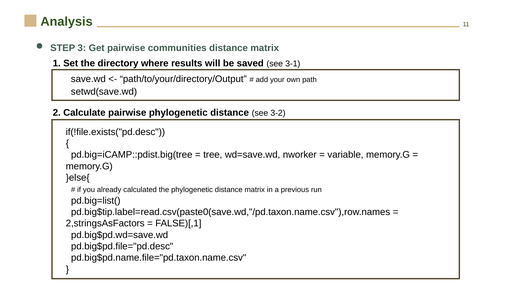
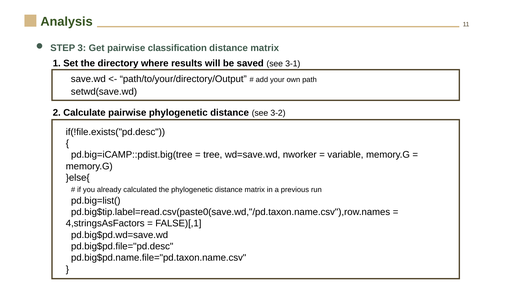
communities: communities -> classification (177, 48)
2,stringsAsFactors: 2,stringsAsFactors -> 4,stringsAsFactors (105, 223)
